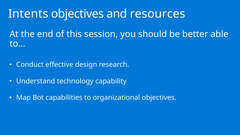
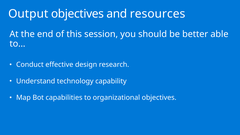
Intents: Intents -> Output (28, 14)
